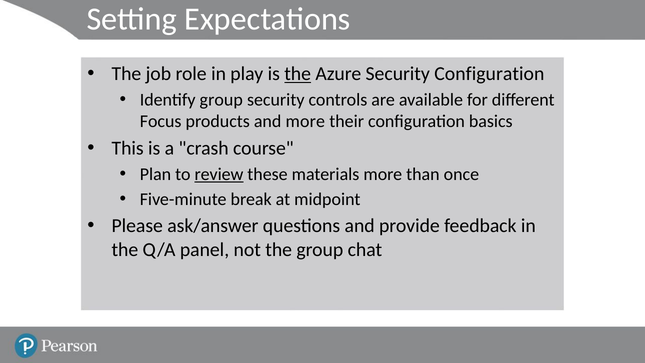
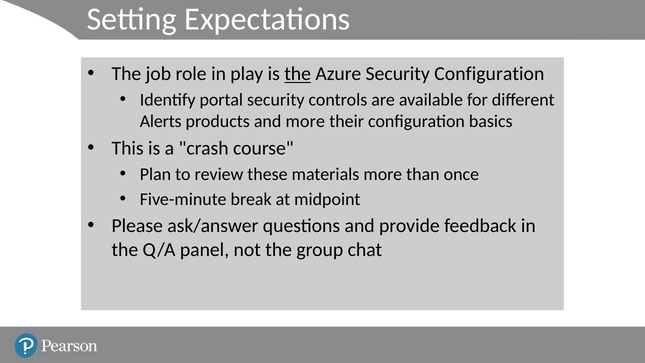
Identify group: group -> portal (221, 100)
Focus: Focus -> Alerts (161, 121)
review underline: present -> none (219, 174)
